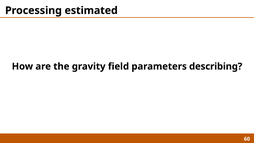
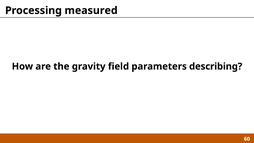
estimated: estimated -> measured (91, 10)
